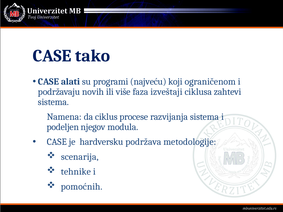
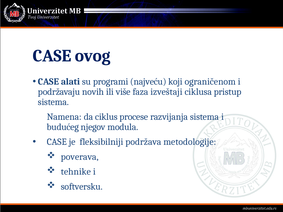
tako: tako -> ovog (93, 56)
zahtevi: zahtevi -> pristup (228, 92)
podeljen: podeljen -> budućeg (63, 127)
hardversku: hardversku -> fleksibilniji (101, 142)
scenarija: scenarija -> poverava (80, 157)
pomoćnih: pomoćnih -> softversku (82, 187)
